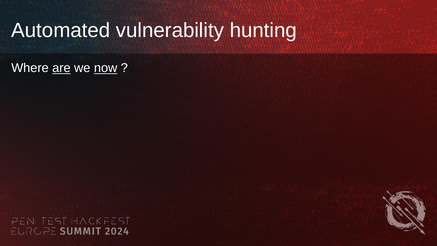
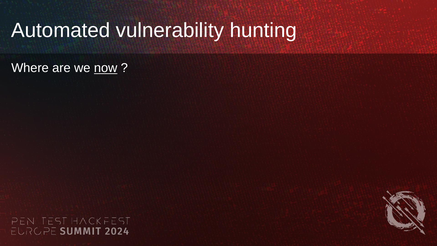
are underline: present -> none (61, 68)
